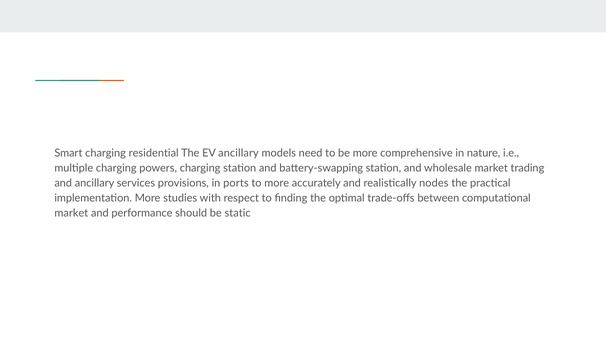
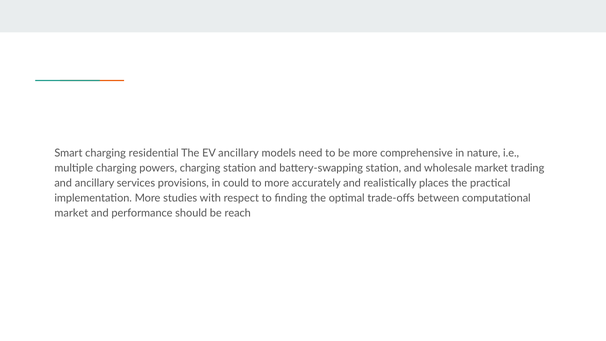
ports: ports -> could (236, 183)
nodes: nodes -> places (434, 183)
static: static -> reach (238, 213)
